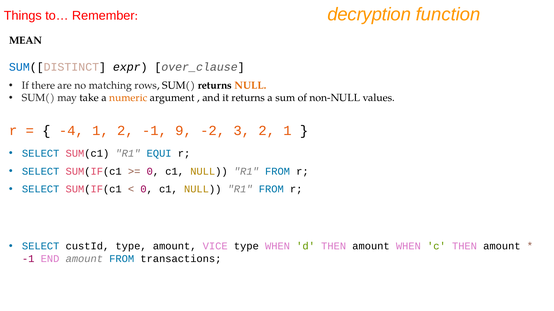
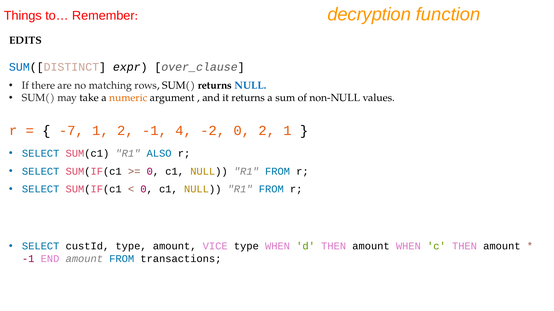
MEAN: MEAN -> EDITS (26, 40)
NULL colour: orange -> blue (251, 86)
-4: -4 -> -7 (71, 131)
9: 9 -> 4 (184, 131)
-2 3: 3 -> 0 (242, 131)
EQUI: EQUI -> ALSO (159, 154)
